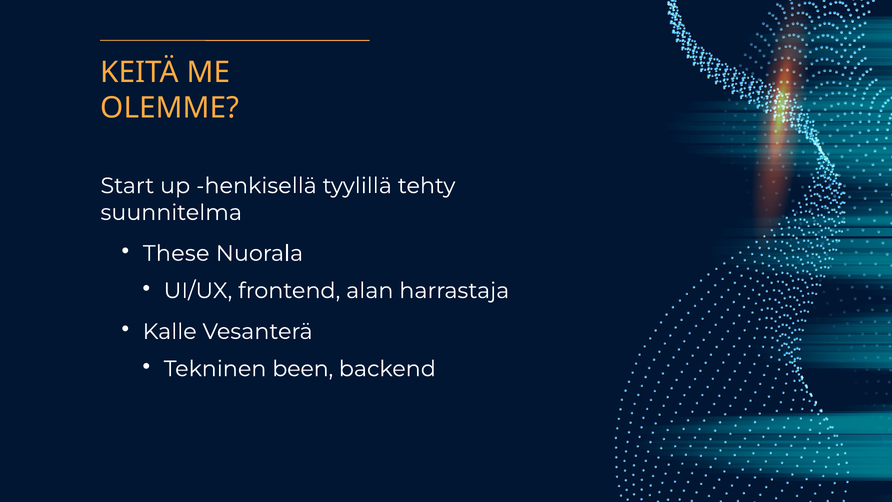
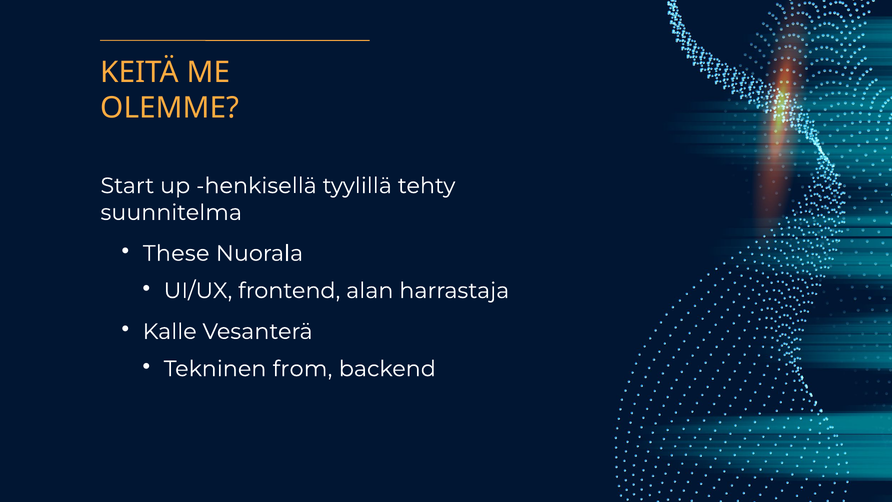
been: been -> from (303, 369)
